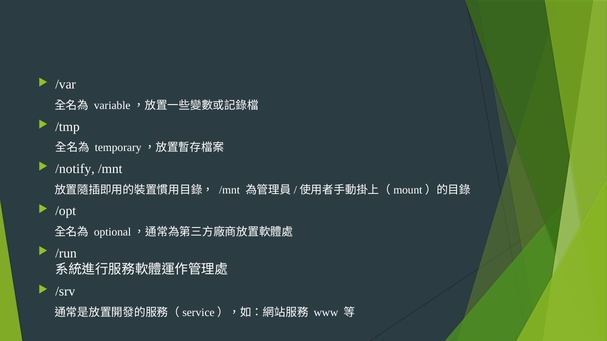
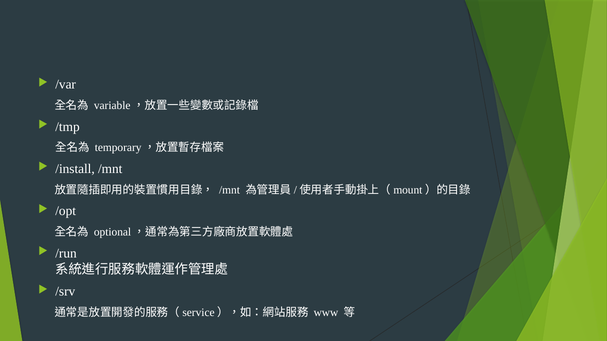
/notify: /notify -> /install (75, 169)
